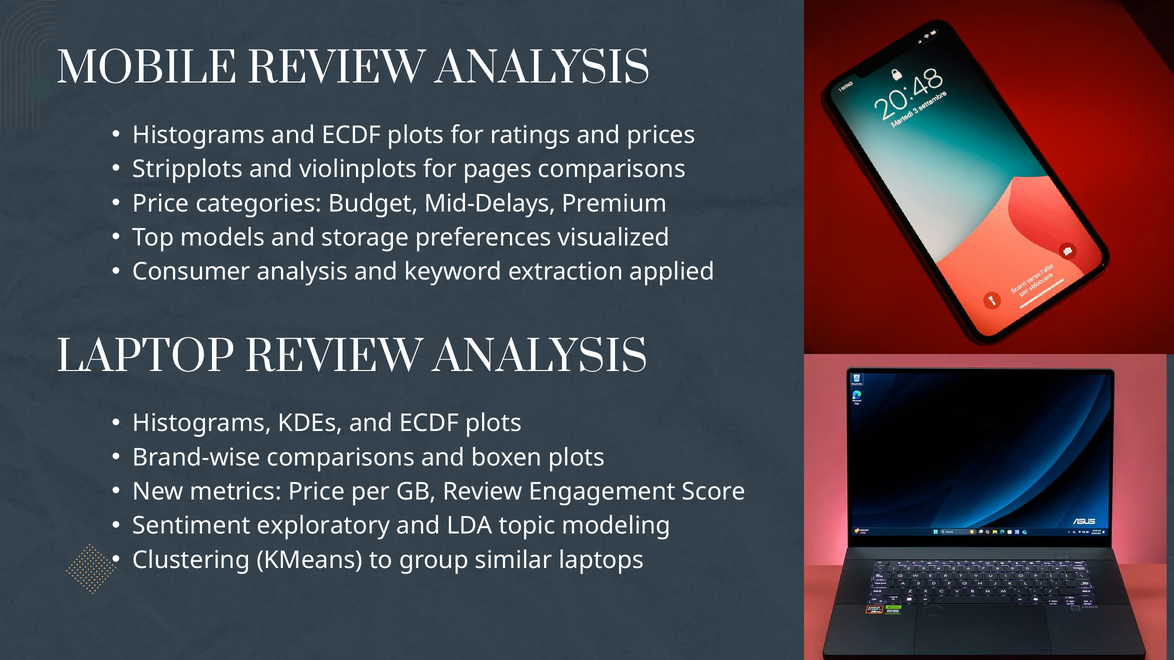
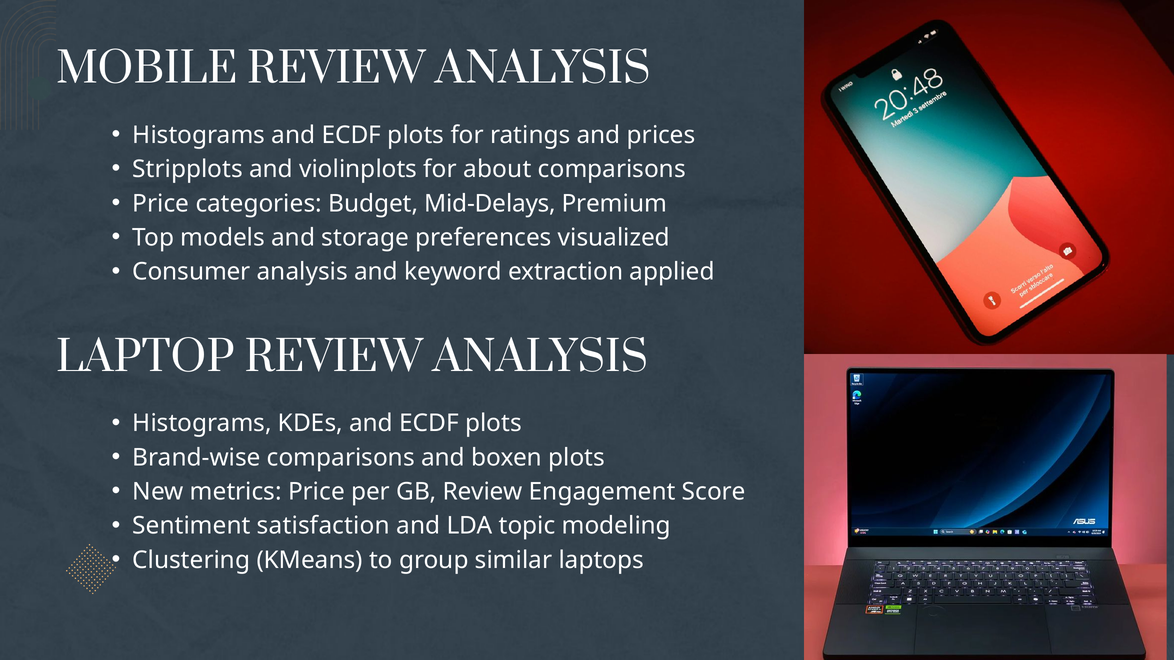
pages: pages -> about (497, 169)
exploratory: exploratory -> satisfaction (323, 526)
